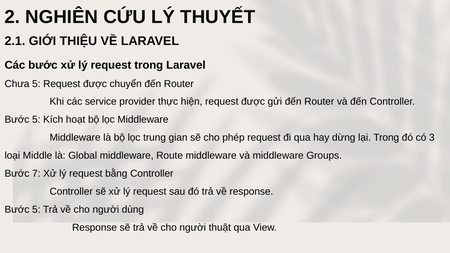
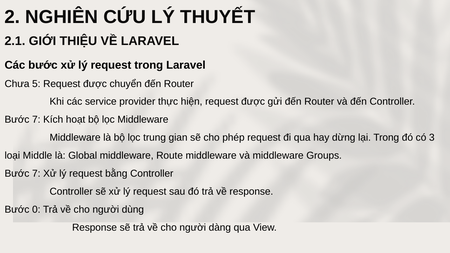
5: 5 -> 7 (36, 120)
5: 5 -> 0 (36, 210)
thuật: thuật -> dàng (220, 228)
